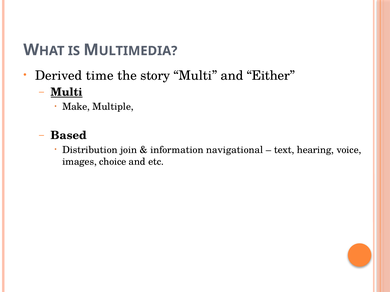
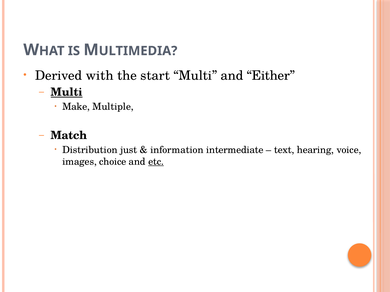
time: time -> with (100, 76)
story: story -> start (155, 76)
Based: Based -> Match (69, 136)
join: join -> just (129, 150)
navigational: navigational -> intermediate (235, 150)
etc underline: none -> present (156, 162)
